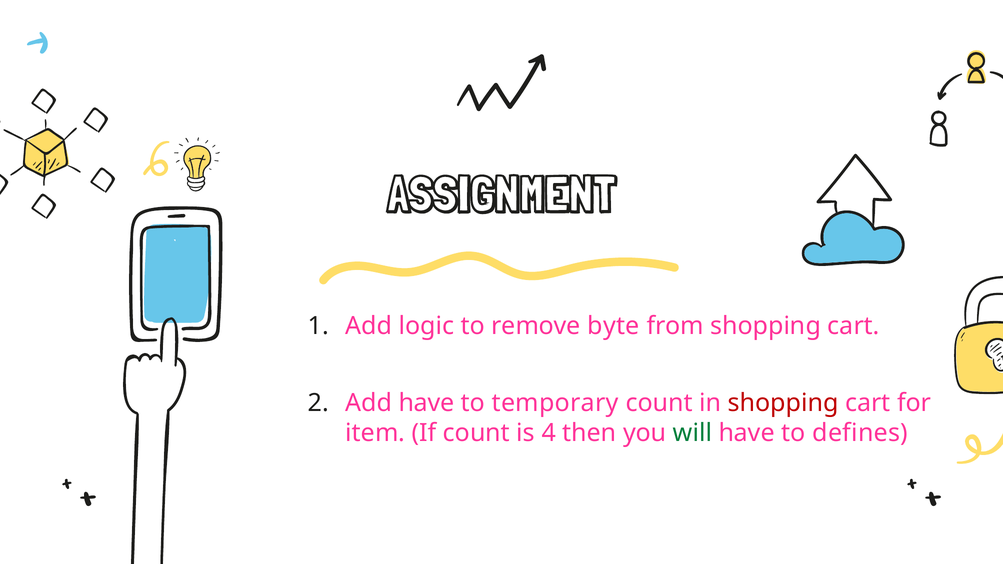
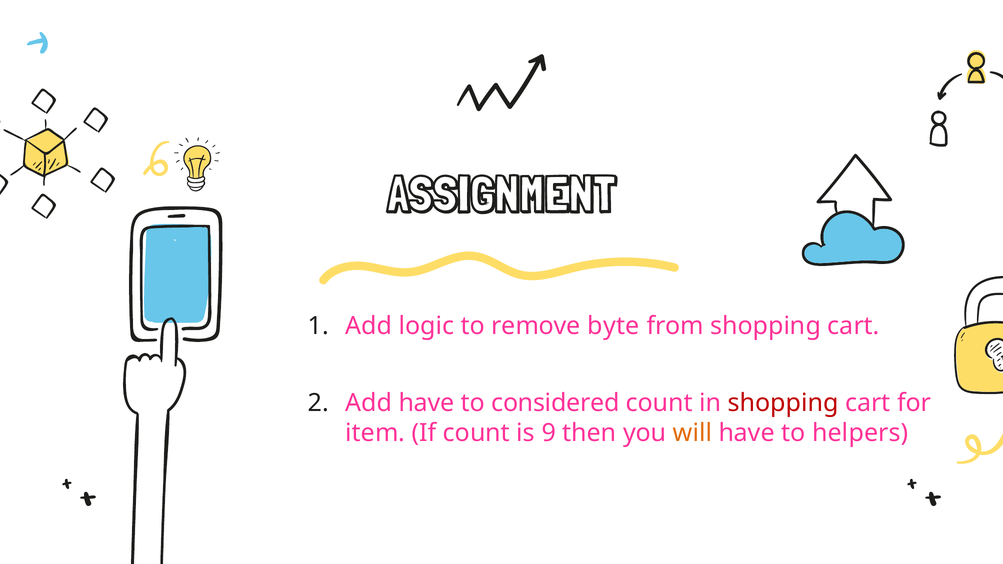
temporary: temporary -> considered (555, 403)
4: 4 -> 9 (549, 433)
will colour: green -> orange (692, 433)
defines: defines -> helpers (860, 433)
